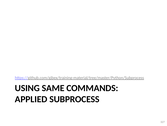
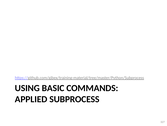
SAME: SAME -> BASIC (53, 88)
